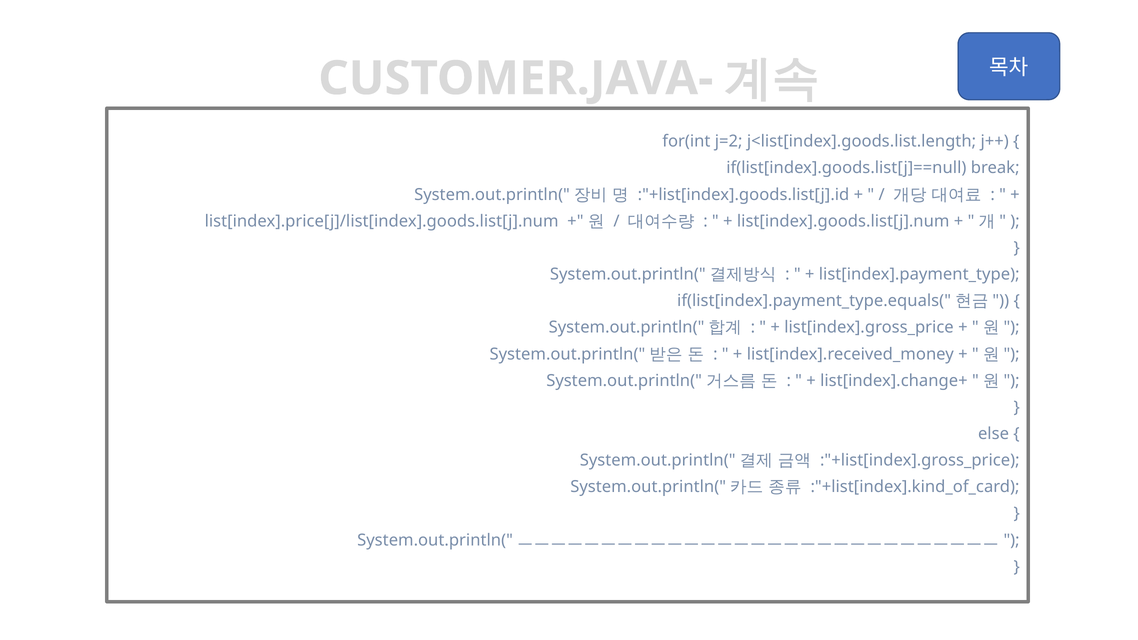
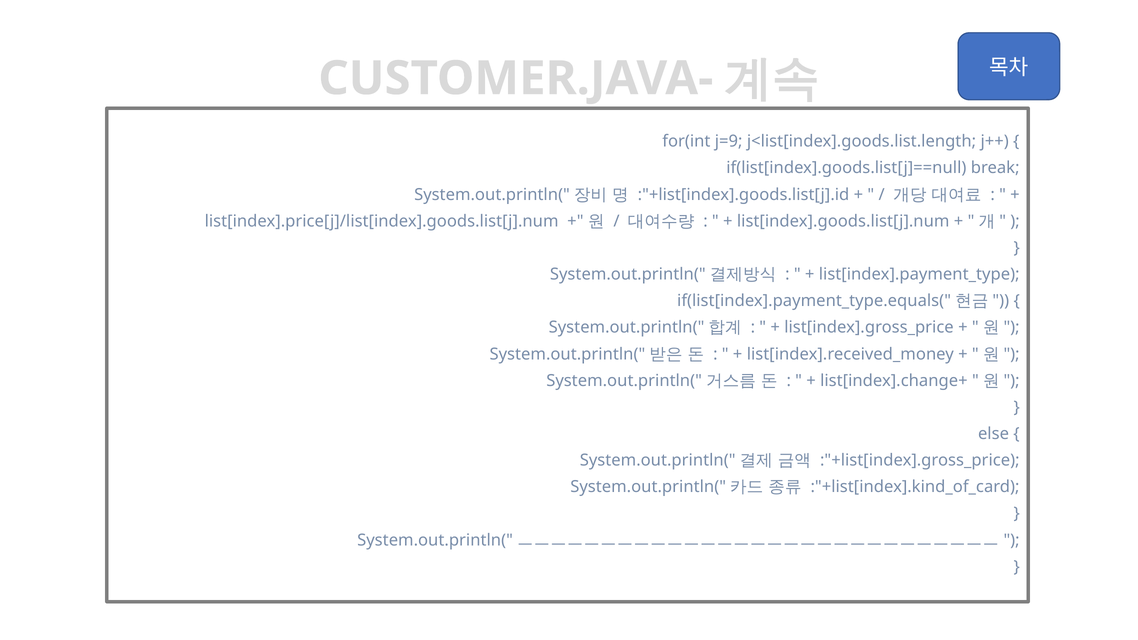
j=2: j=2 -> j=9 (729, 141)
